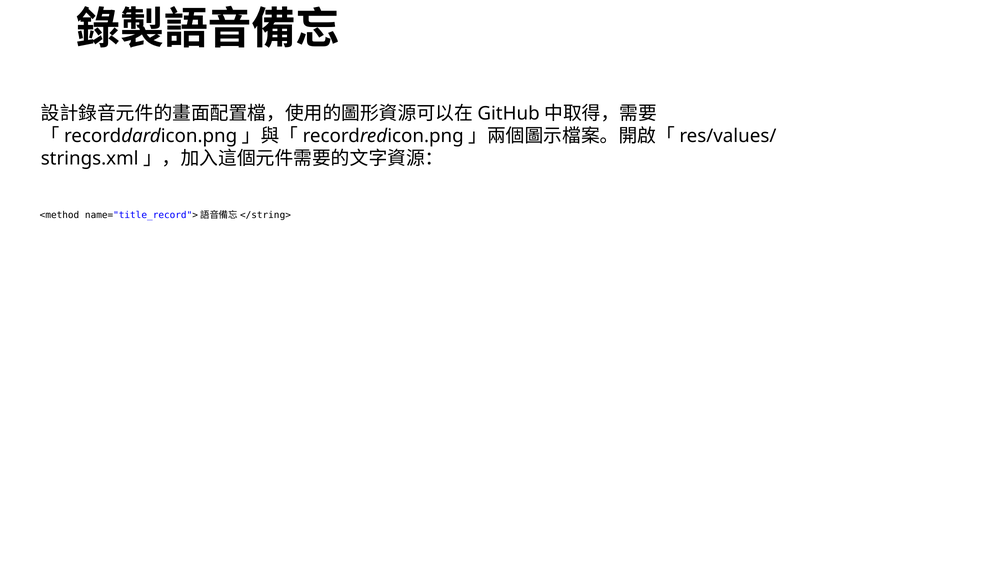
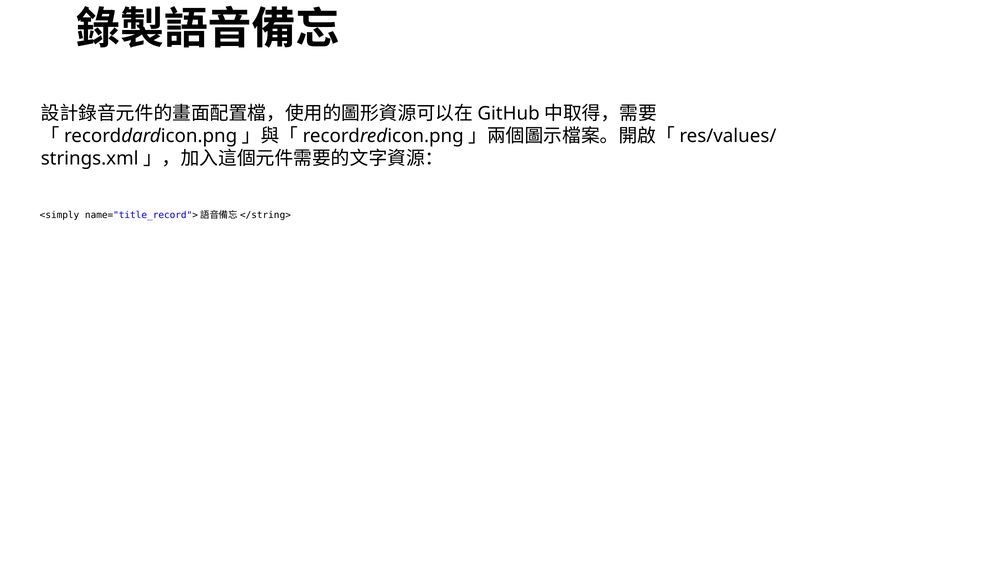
<method: <method -> <simply (60, 215)
